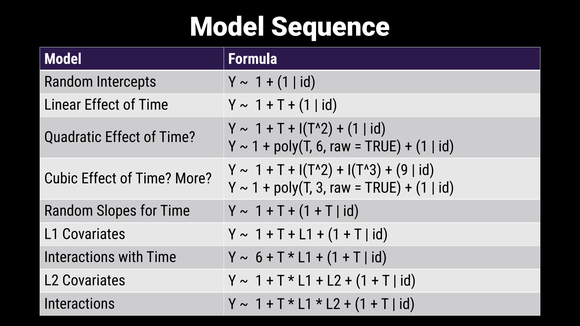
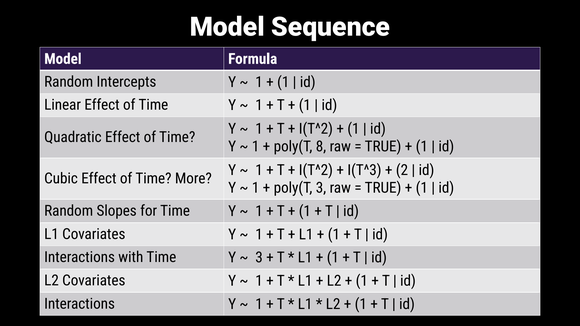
poly(T 6: 6 -> 8 (321, 147)
9: 9 -> 2 (402, 170)
6: 6 -> 3 (259, 258)
